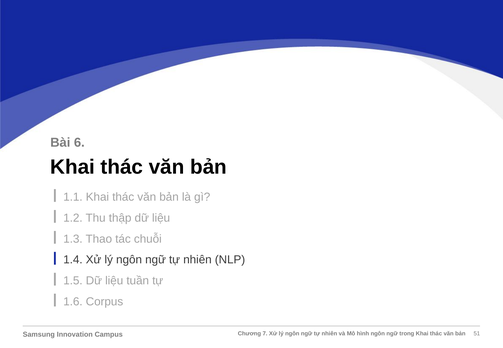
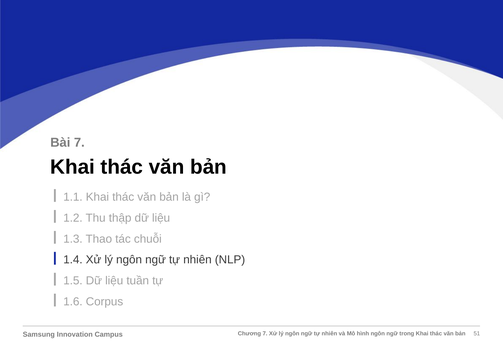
Bài 6: 6 -> 7 (79, 143)
